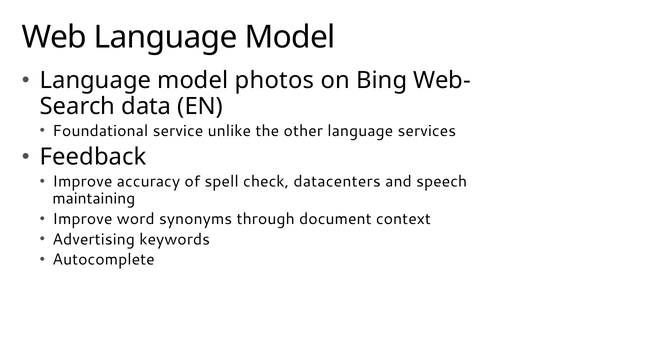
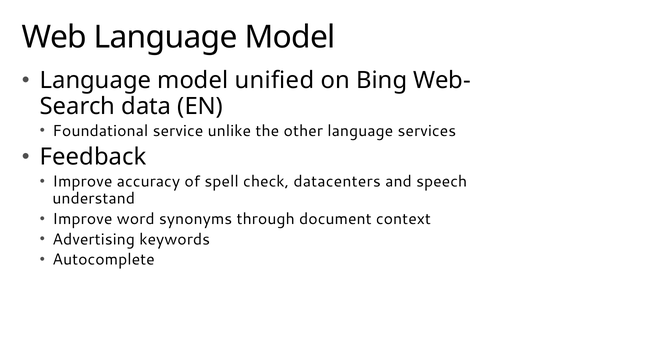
photos: photos -> unified (274, 81)
maintaining: maintaining -> understand (94, 199)
